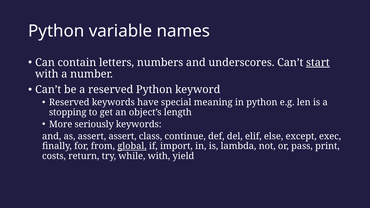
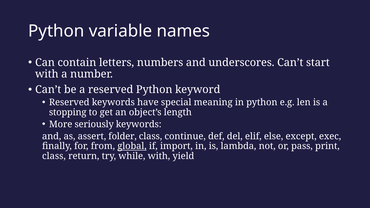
start underline: present -> none (318, 63)
assert assert: assert -> folder (123, 136)
costs: costs -> class (54, 156)
